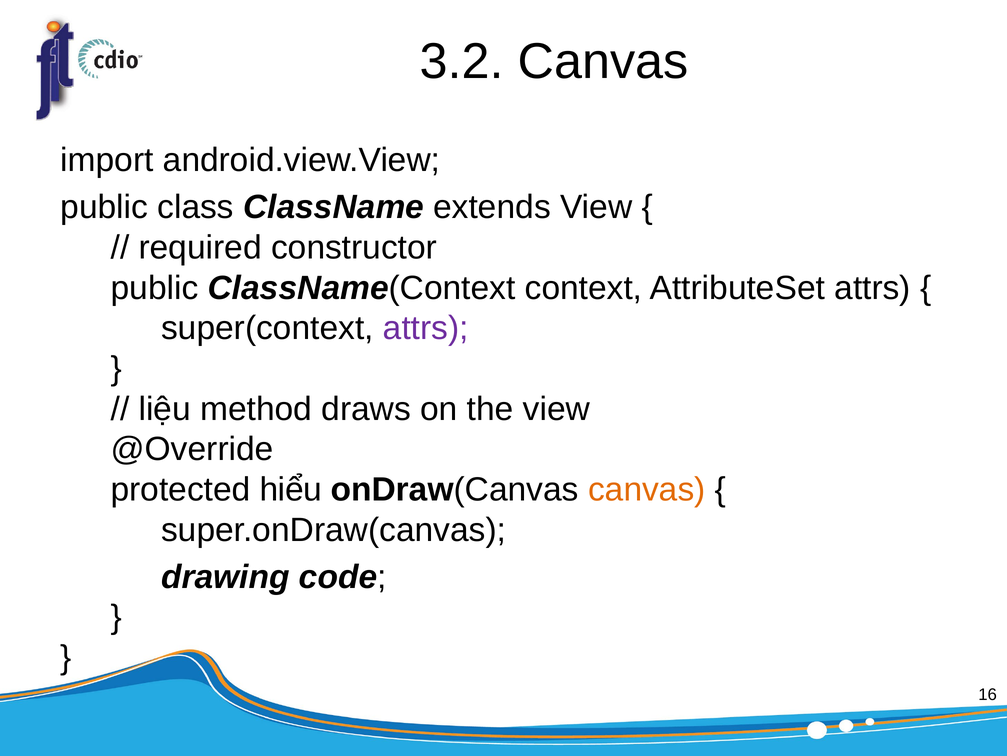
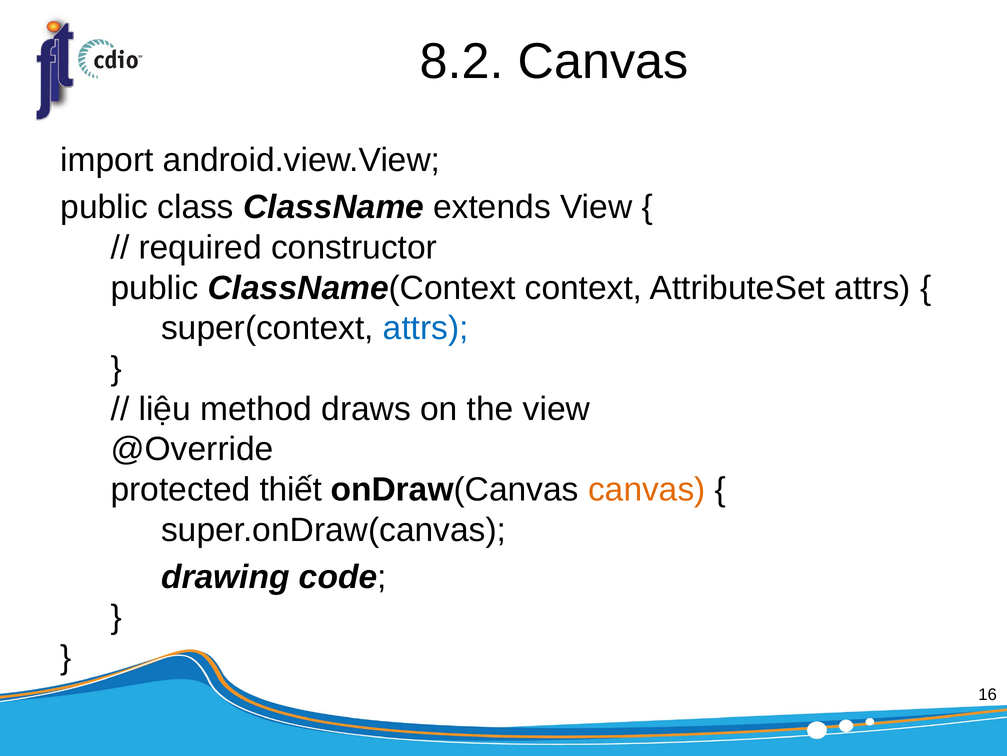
3.2: 3.2 -> 8.2 (462, 61)
attrs colour: purple -> blue (426, 328)
hiểu: hiểu -> thiết (291, 489)
